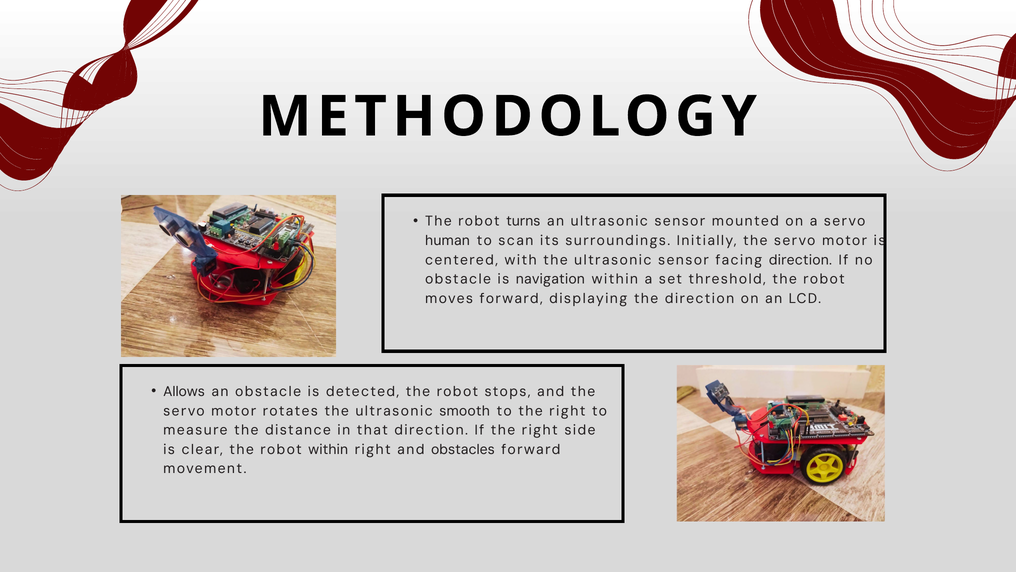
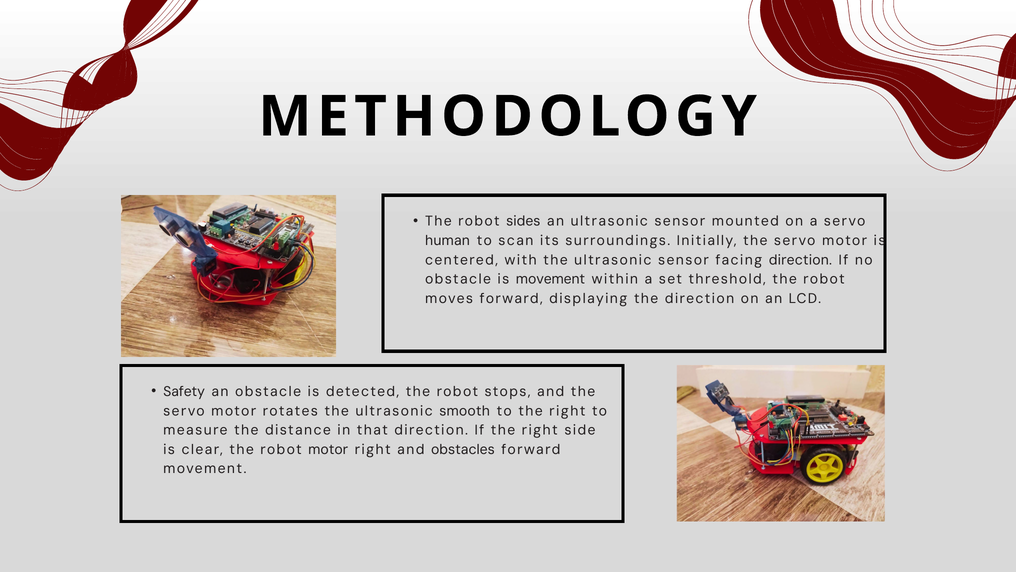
turns: turns -> sides (523, 221)
is navigation: navigation -> movement (551, 279)
Allows: Allows -> Safety (184, 391)
robot within: within -> motor (328, 449)
